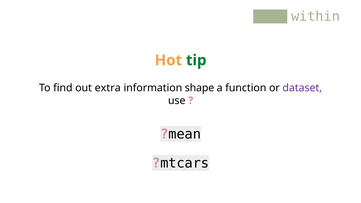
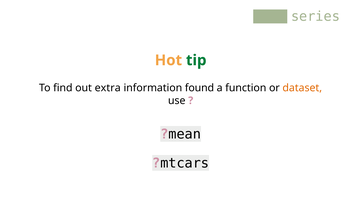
within: within -> series (315, 16)
shape: shape -> found (199, 88)
dataset colour: purple -> orange (302, 88)
